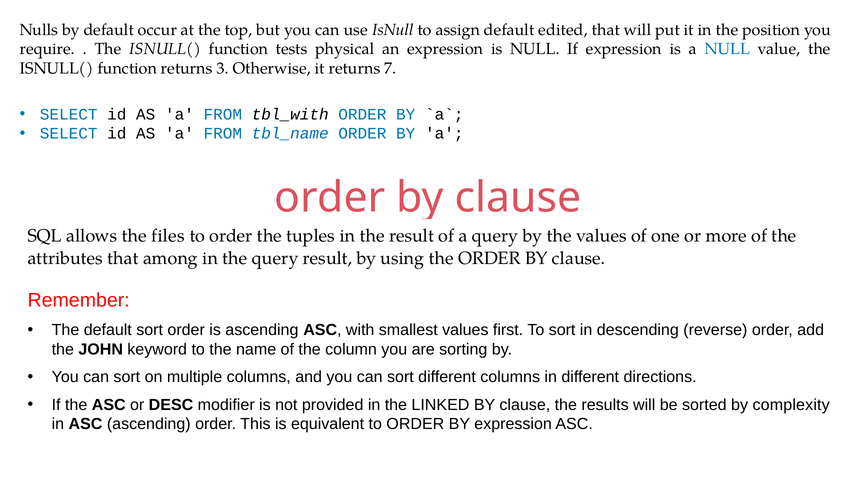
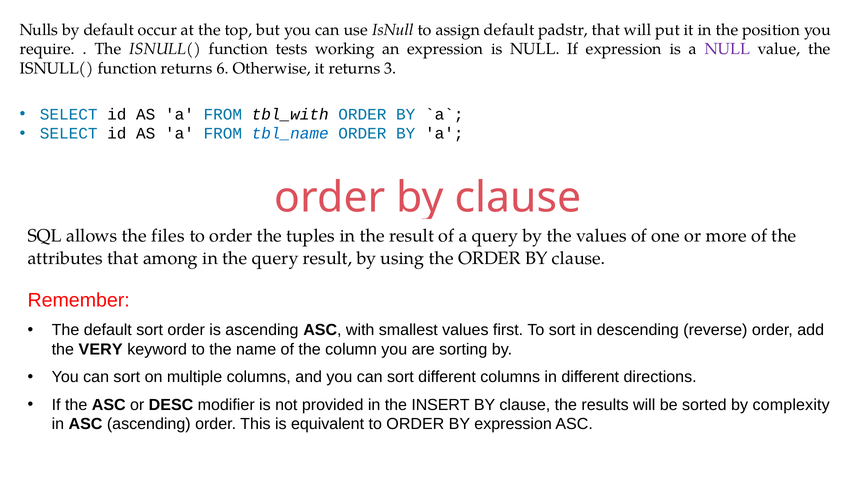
edited: edited -> padstr (563, 30)
physical: physical -> working (345, 49)
NULL colour: blue -> purple (727, 49)
3: 3 -> 6 (223, 68)
7: 7 -> 3 (390, 68)
JOHN: JOHN -> VERY (101, 350)
LINKED: LINKED -> INSERT (441, 405)
